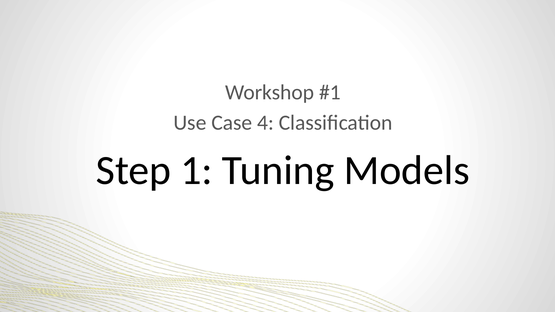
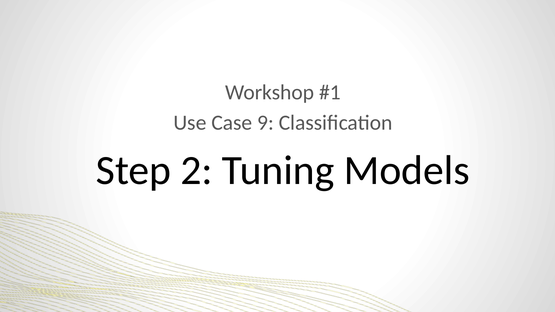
4: 4 -> 9 (265, 123)
1: 1 -> 2 (197, 170)
